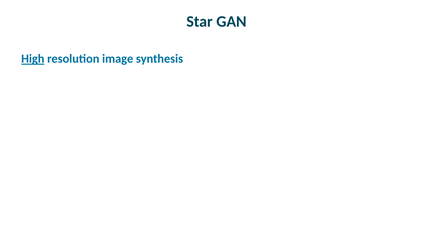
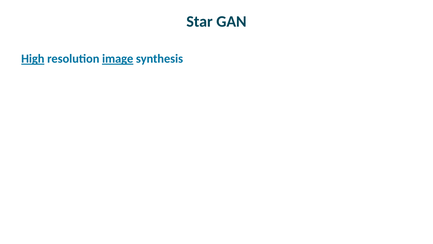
image underline: none -> present (118, 59)
